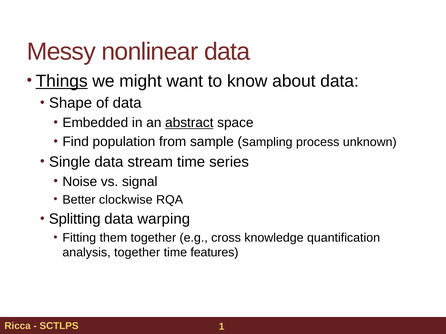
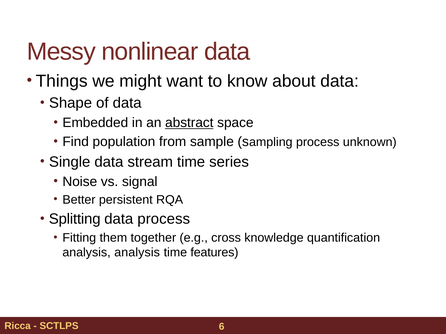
Things underline: present -> none (62, 81)
clockwise: clockwise -> persistent (126, 200)
data warping: warping -> process (164, 219)
analysis together: together -> analysis (137, 253)
1: 1 -> 6 (222, 327)
